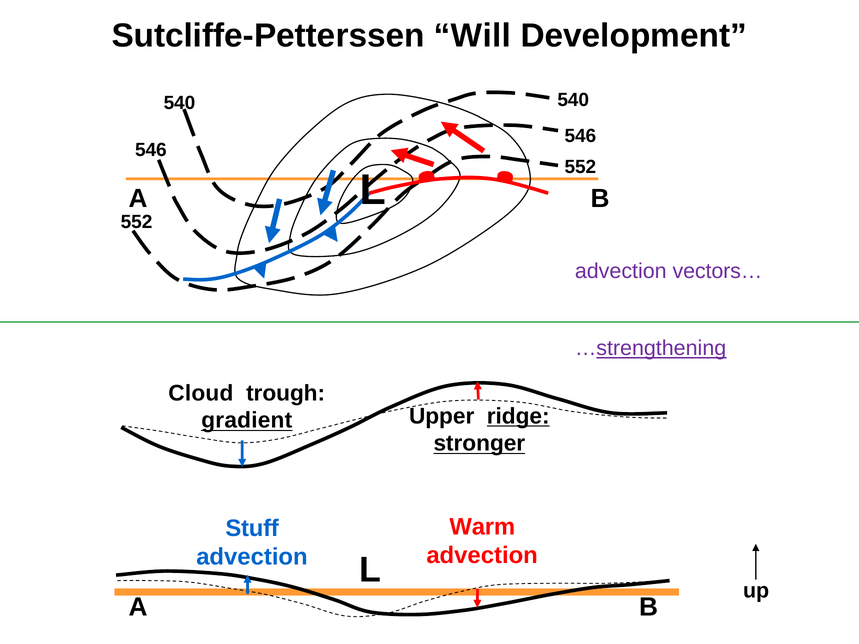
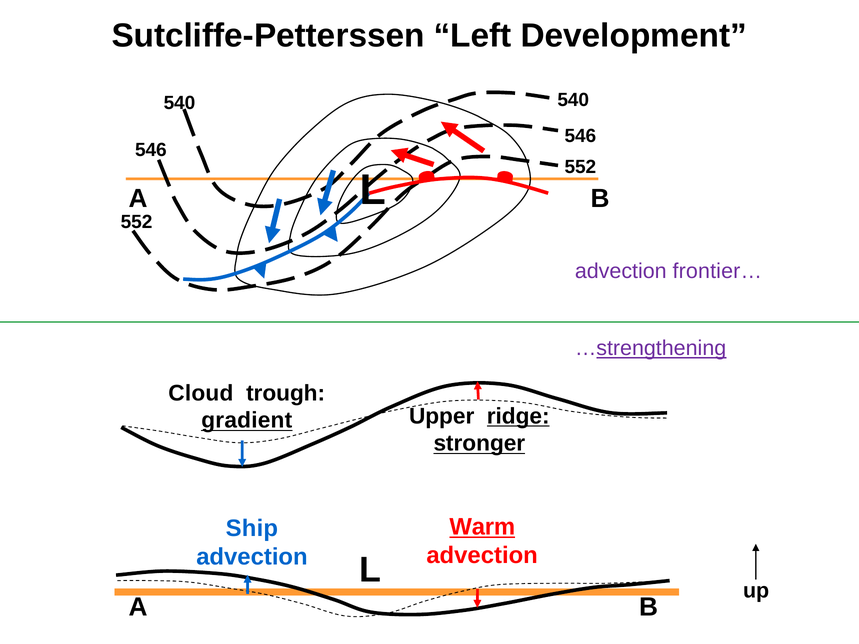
Will: Will -> Left (473, 36)
vectors…: vectors… -> frontier… (717, 271)
Warm underline: none -> present (482, 527)
Stuff: Stuff -> Ship (252, 528)
